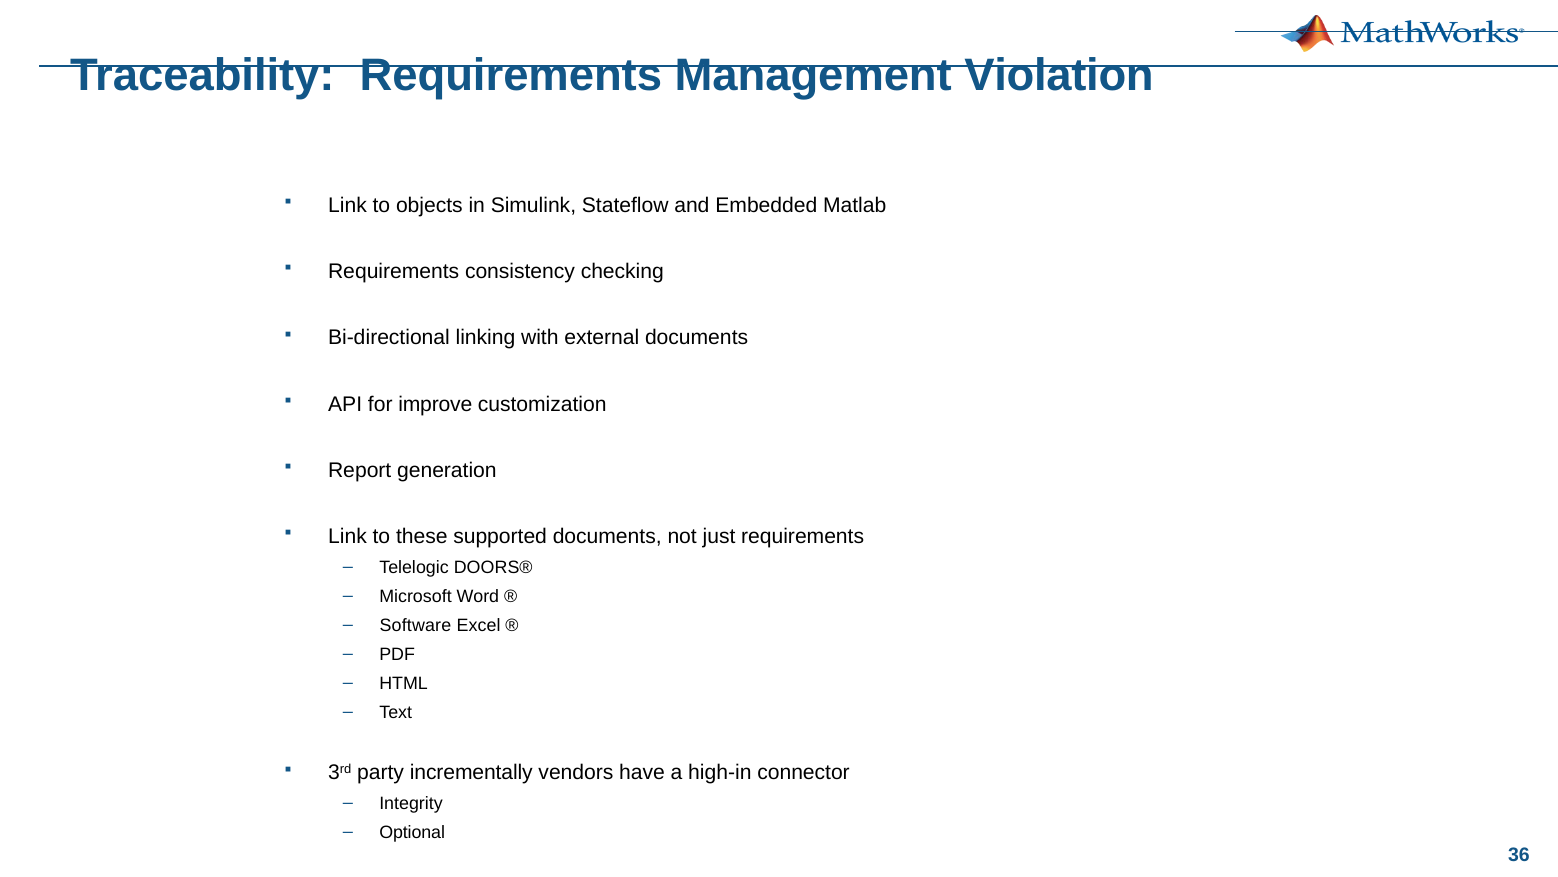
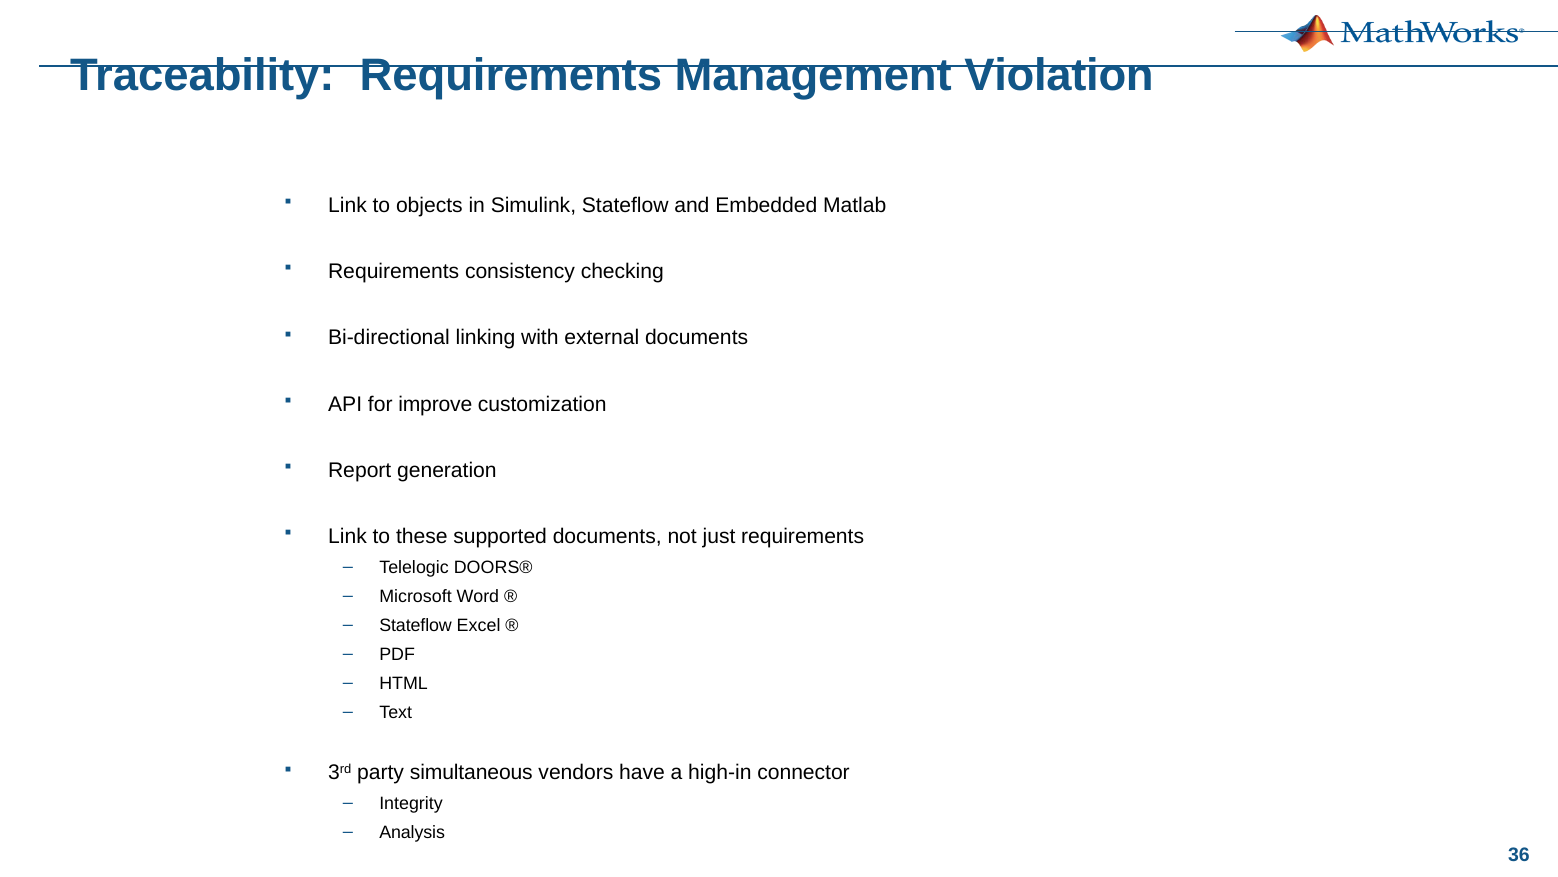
Software: Software -> Stateflow (416, 625)
incrementally: incrementally -> simultaneous (471, 772)
Optional: Optional -> Analysis (412, 832)
